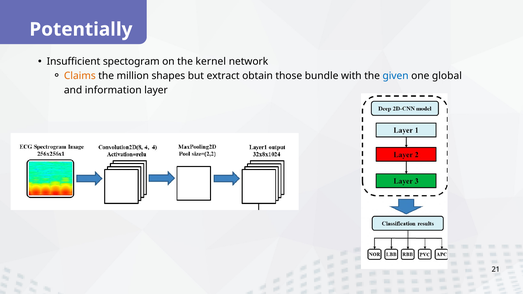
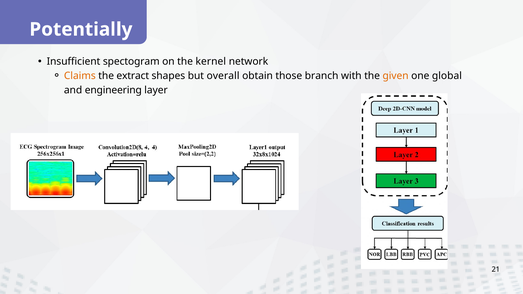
million: million -> extract (133, 76)
extract: extract -> overall (223, 76)
bundle: bundle -> branch (322, 76)
given colour: blue -> orange (396, 76)
information: information -> engineering (113, 90)
